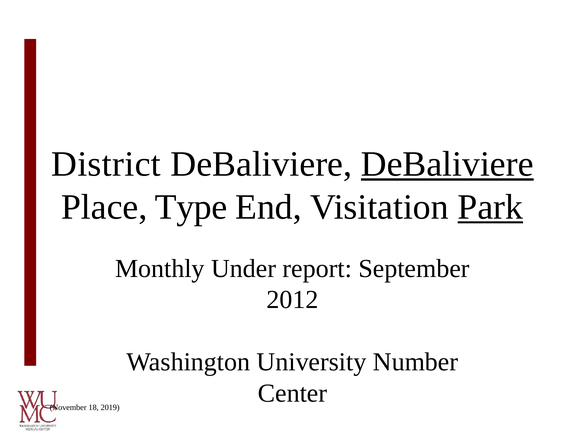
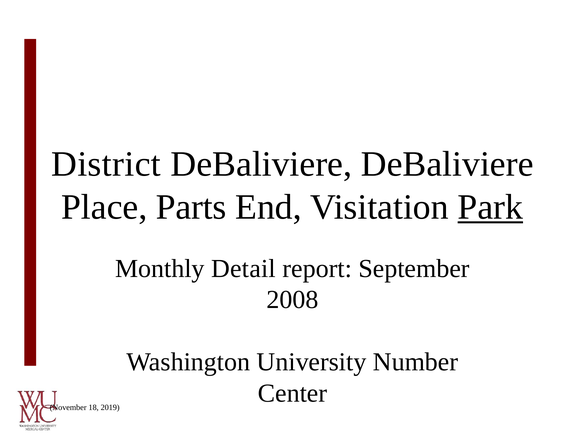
DeBaliviere underline: present -> none (447, 164)
Type: Type -> Parts (191, 207)
Under: Under -> Detail (243, 269)
2012: 2012 -> 2008 (292, 300)
